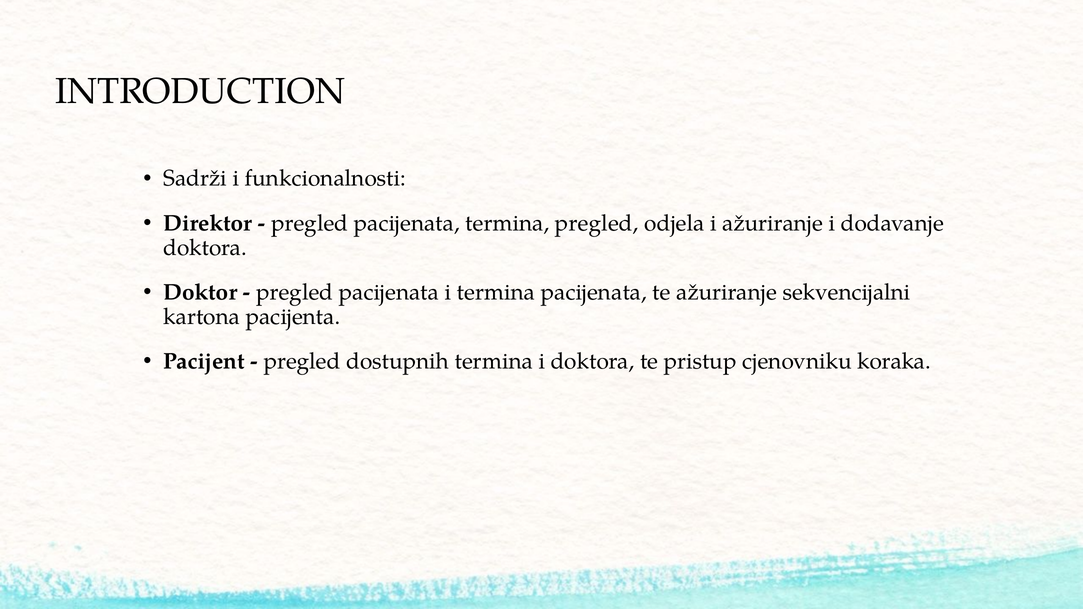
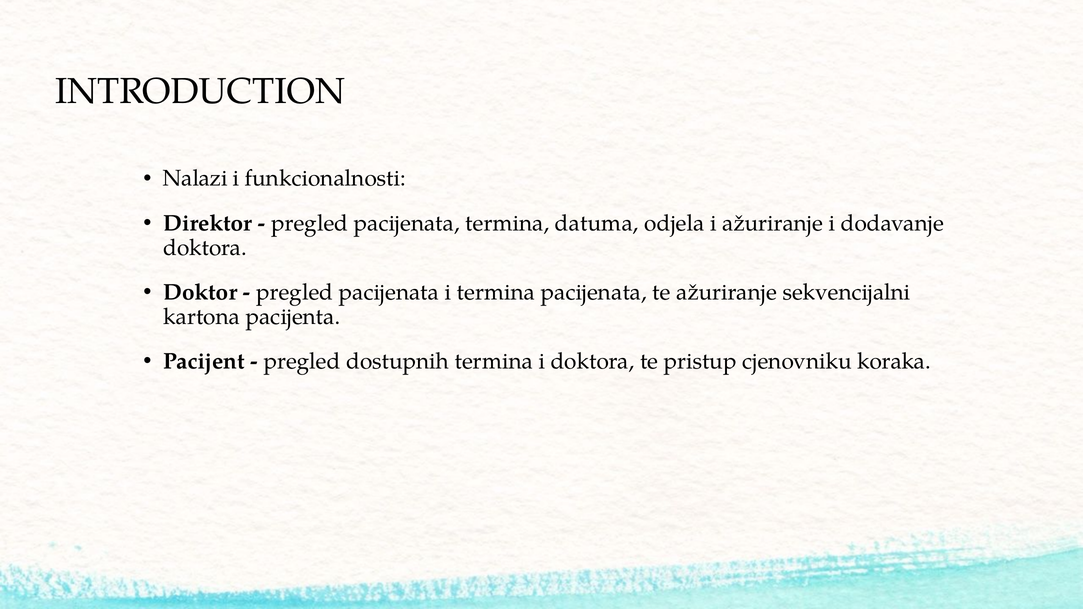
Sadrži: Sadrži -> Nalazi (195, 179)
termina pregled: pregled -> datuma (597, 223)
